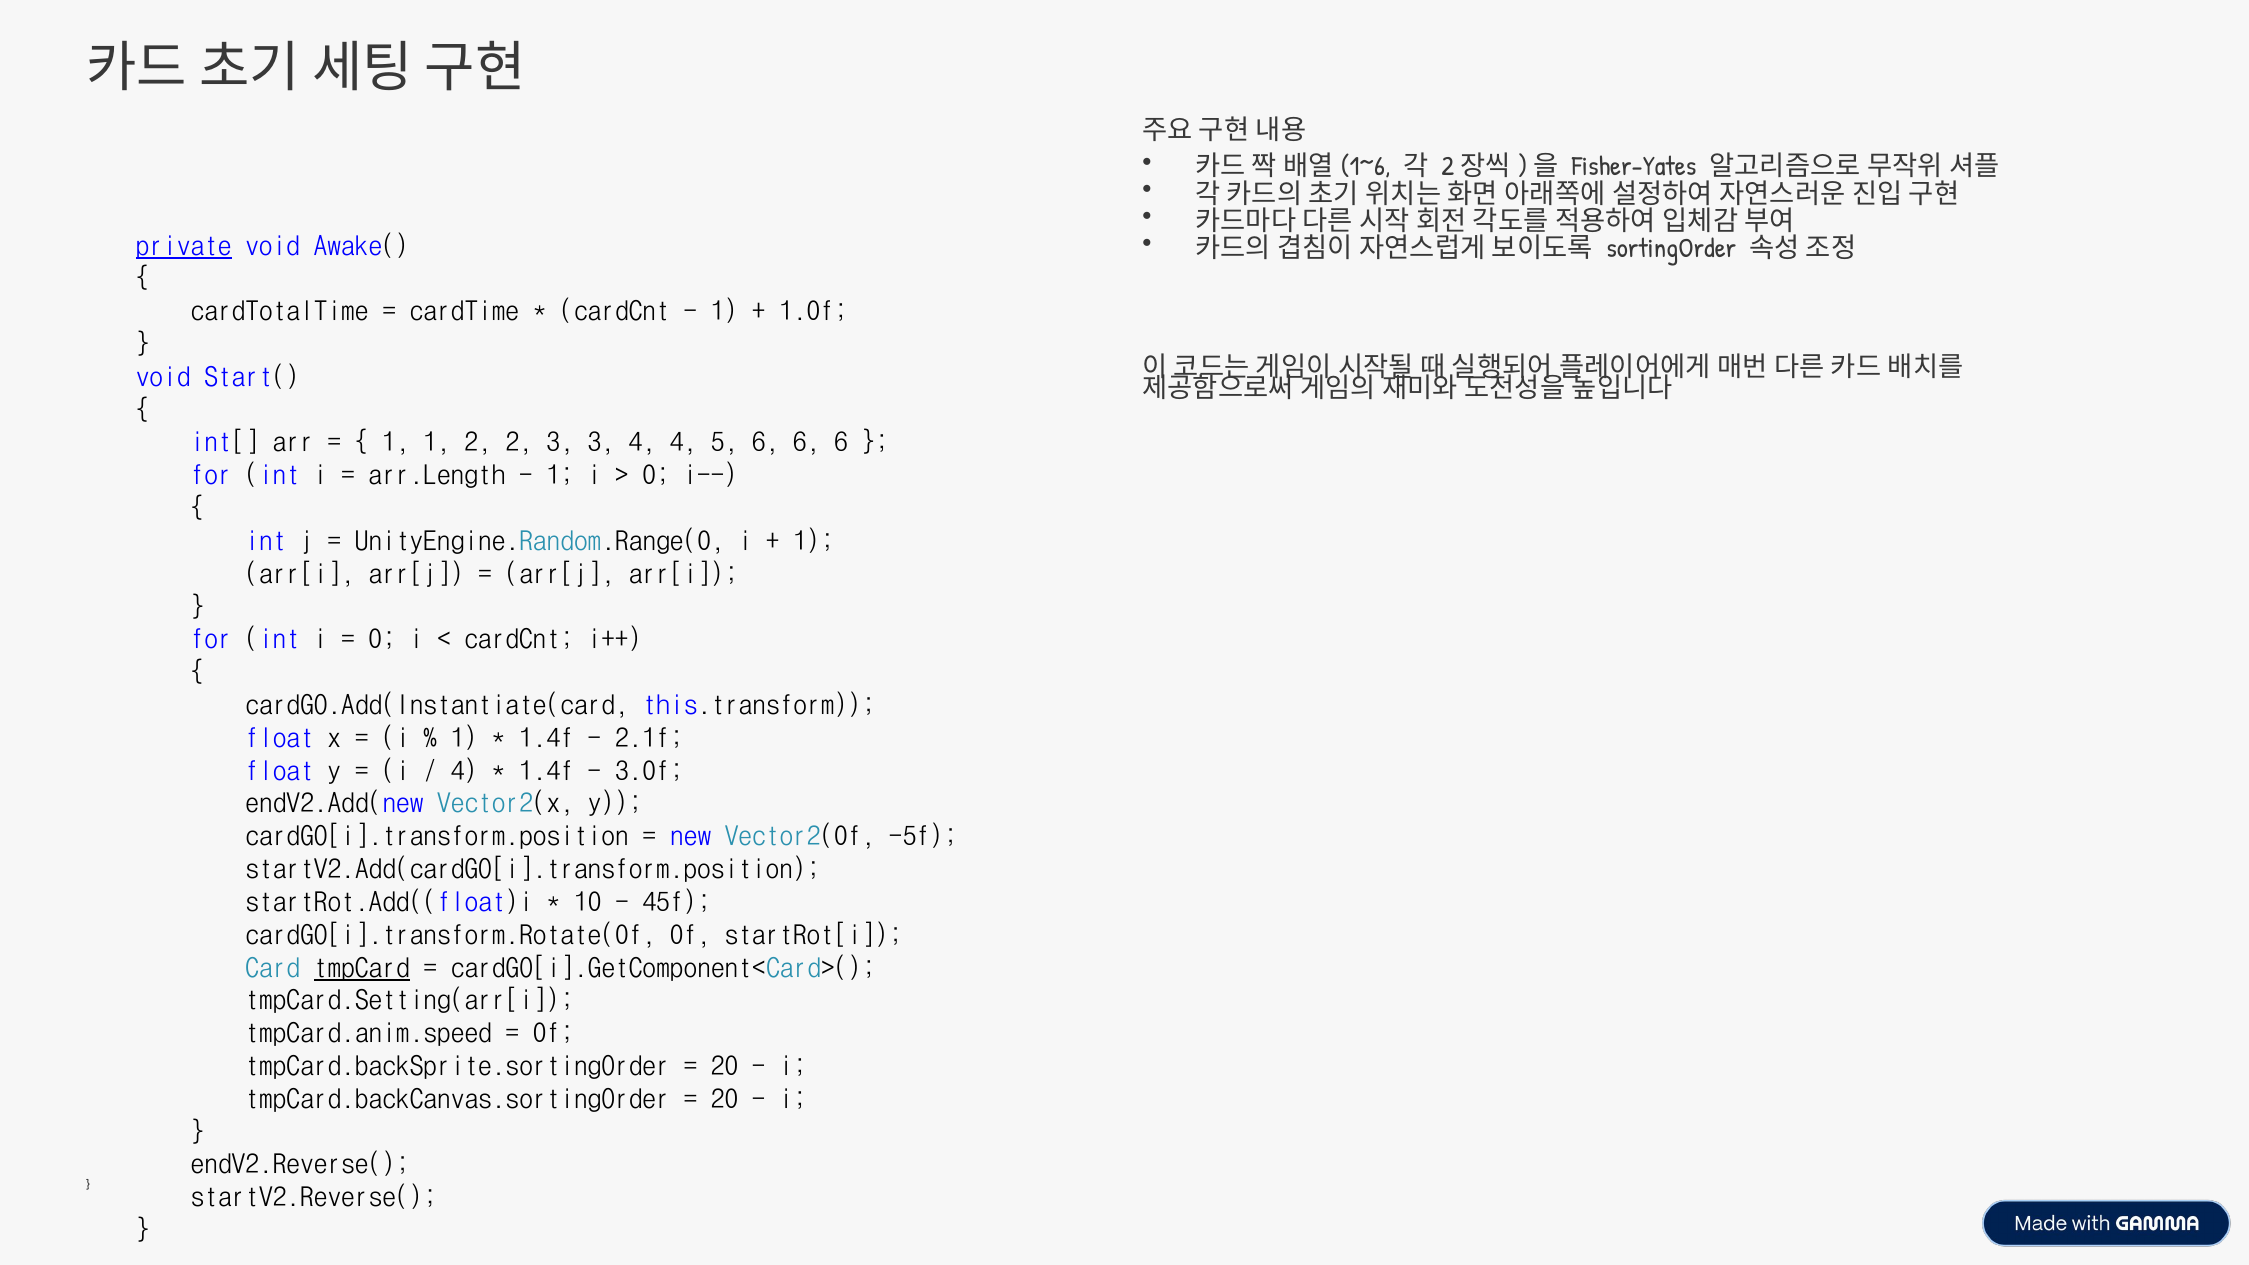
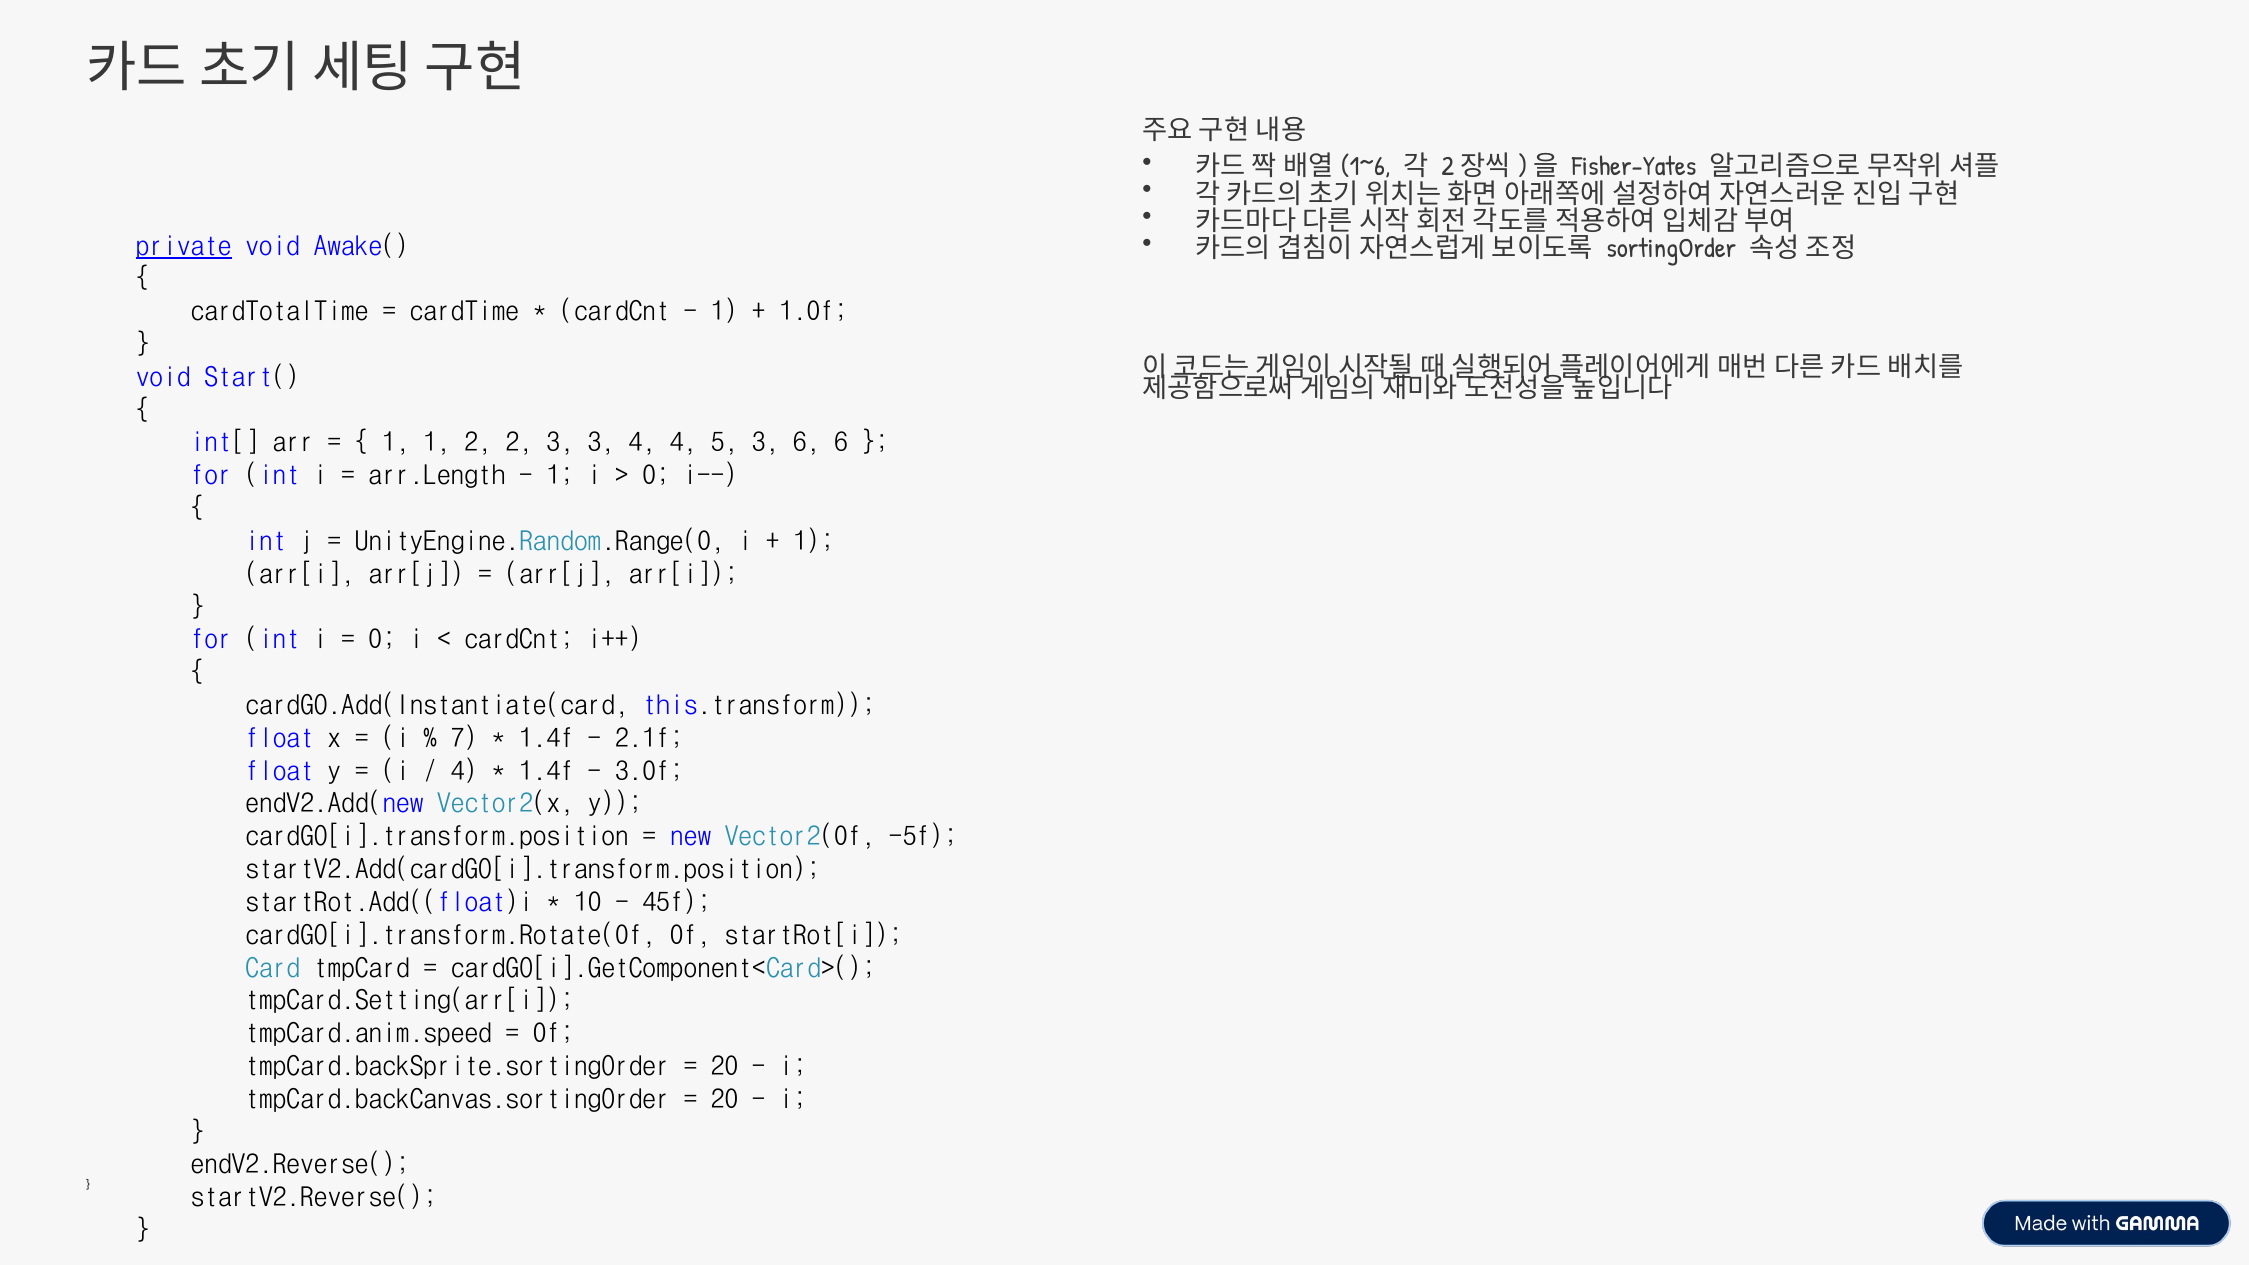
5 6: 6 -> 3 (766, 443)
1: 1 -> 7 (464, 738)
tmpCard underline: present -> none (362, 968)
